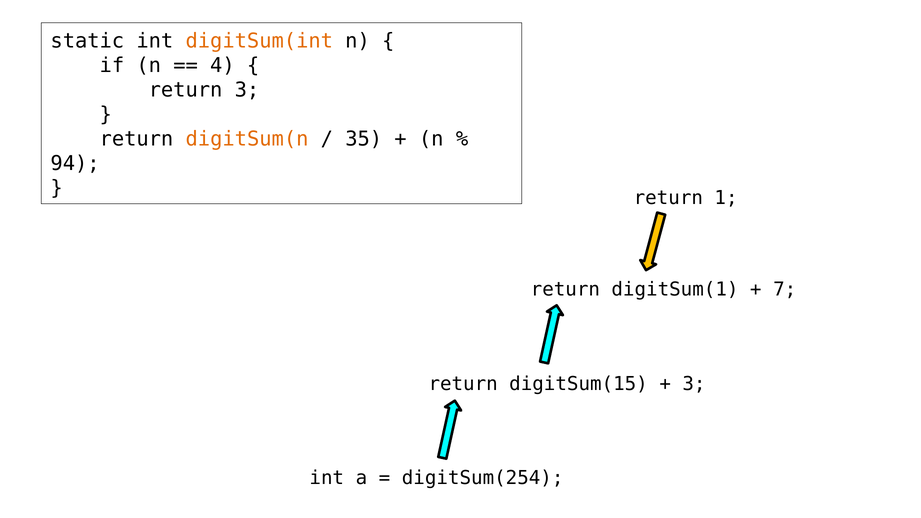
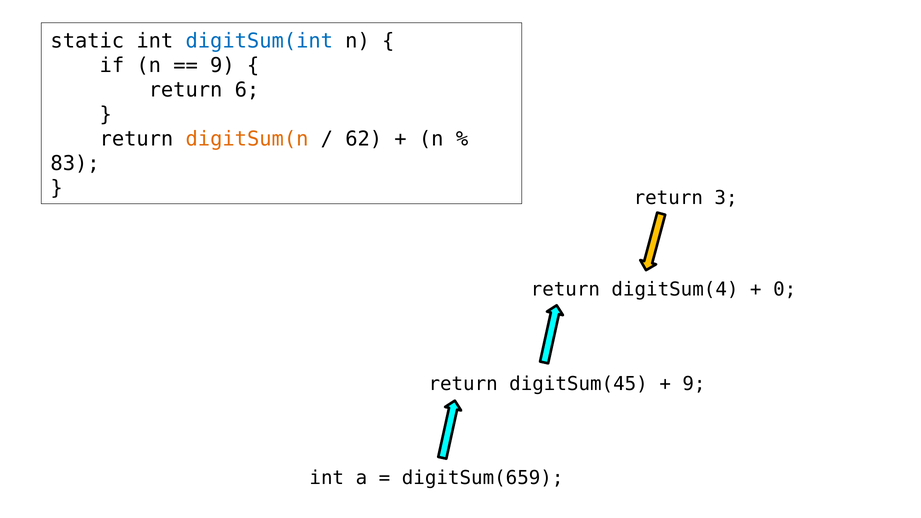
digitSum(int colour: orange -> blue (259, 41)
4: 4 -> 9 (222, 66)
return 3: 3 -> 6 (247, 90)
35: 35 -> 62 (364, 139)
94: 94 -> 83 (75, 164)
1: 1 -> 3 (726, 198)
digitSum(1: digitSum(1 -> digitSum(4 (675, 290)
7: 7 -> 0 (785, 290)
digitSum(15: digitSum(15 -> digitSum(45 (579, 384)
3: 3 -> 9 (694, 384)
digitSum(254: digitSum(254 -> digitSum(659 (483, 478)
